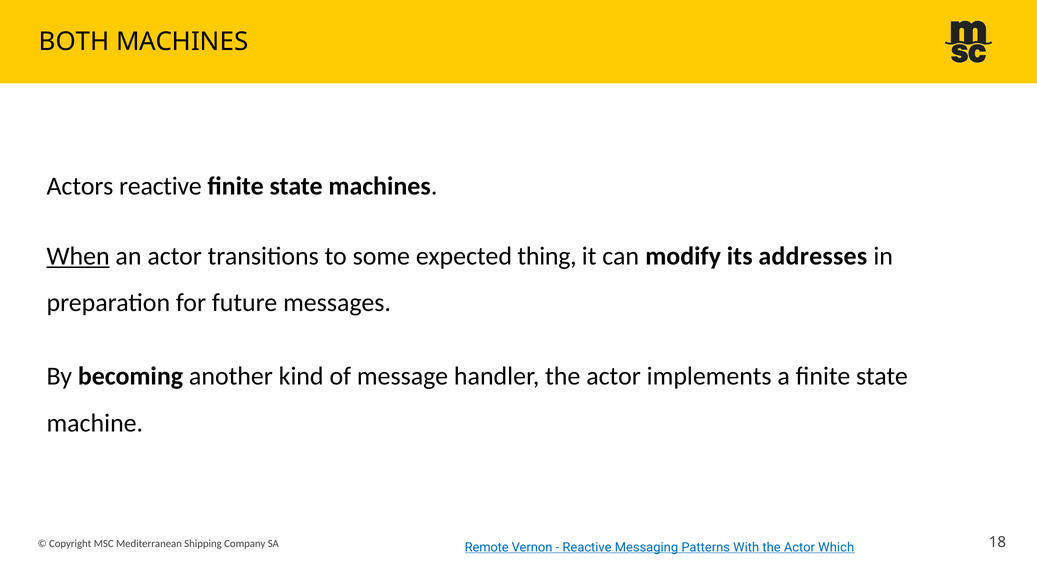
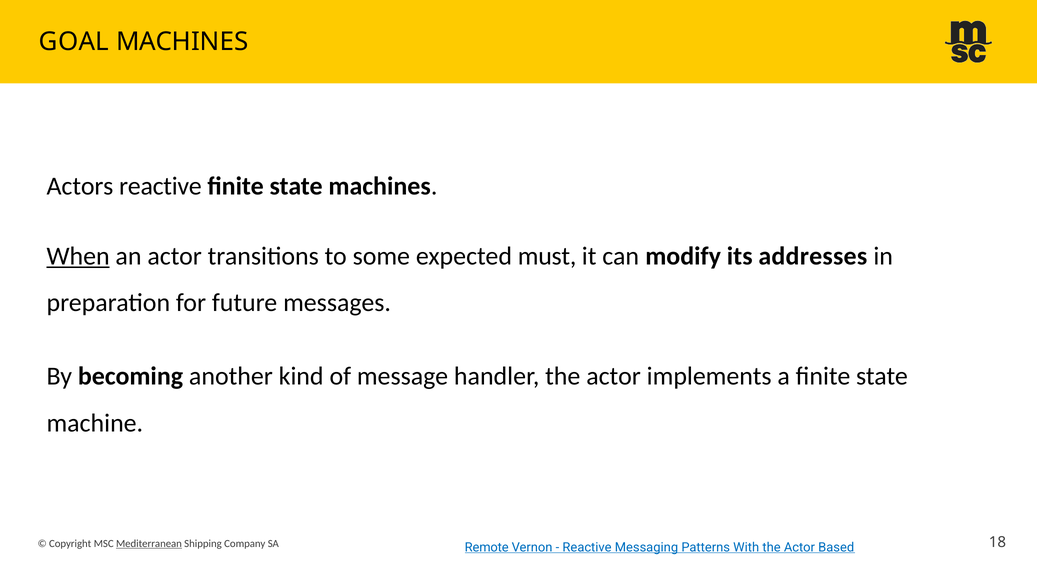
BOTH: BOTH -> GOAL (74, 42)
thing: thing -> must (547, 256)
Mediterranean underline: none -> present (149, 544)
Which: Which -> Based (836, 548)
